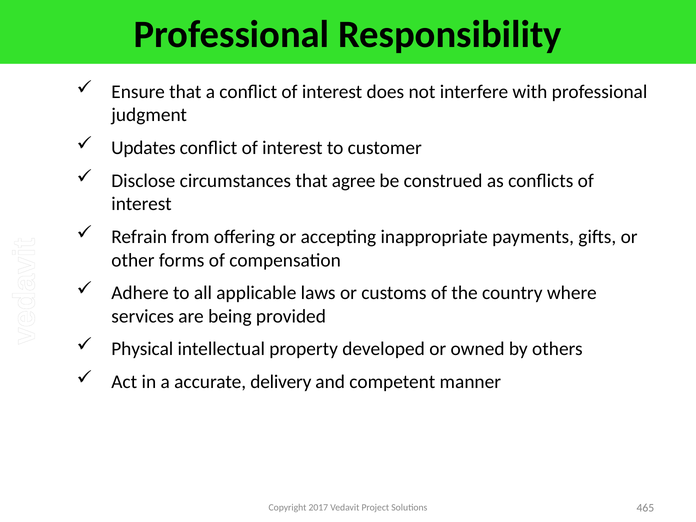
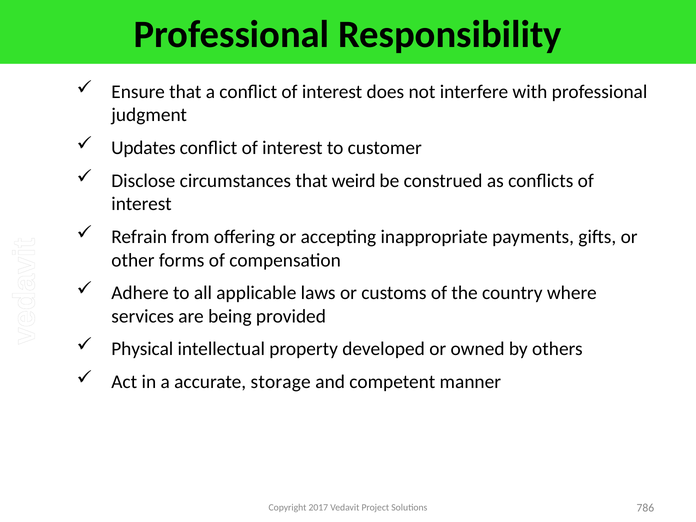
agree: agree -> weird (354, 181)
delivery: delivery -> storage (281, 382)
465: 465 -> 786 (645, 508)
